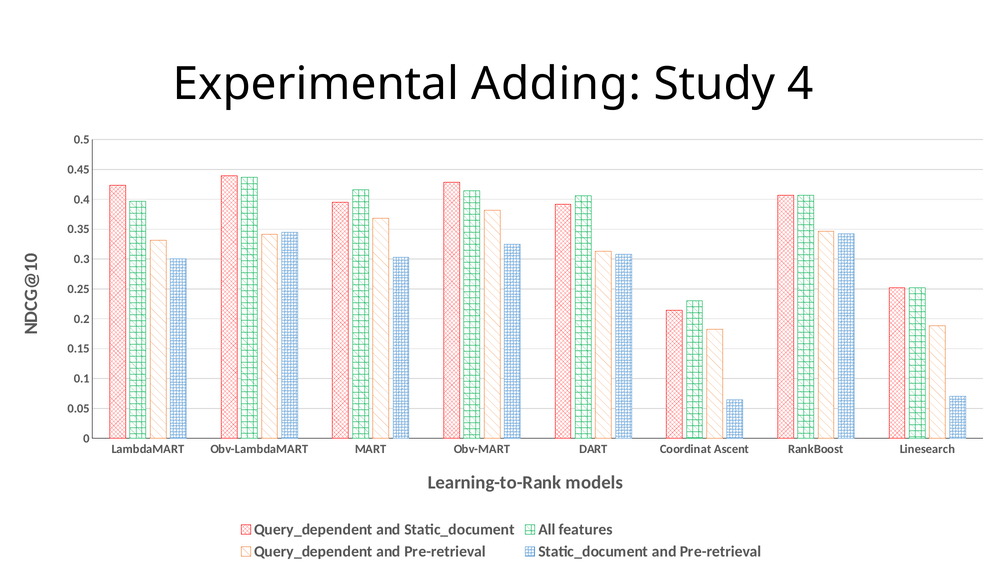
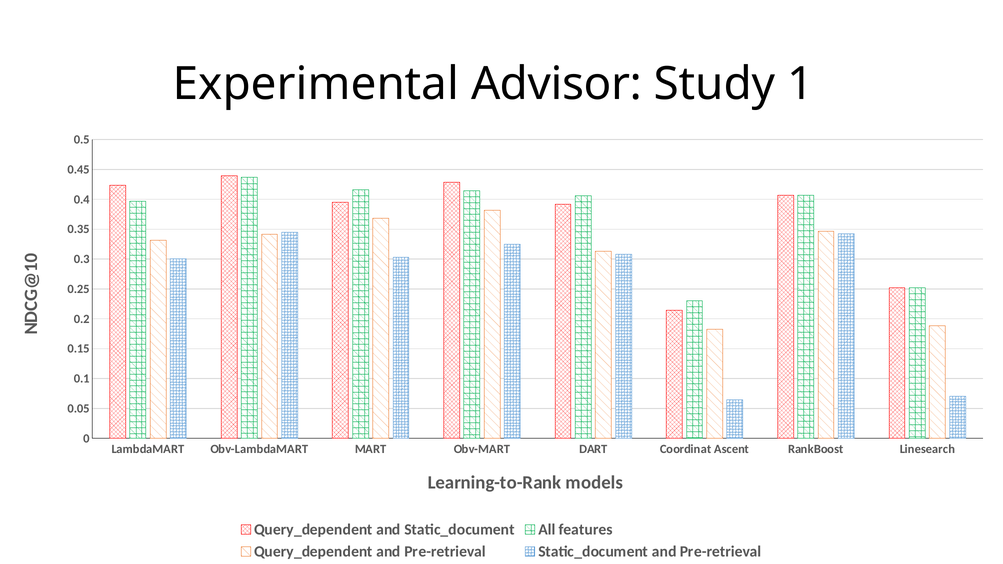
Adding: Adding -> Advisor (557, 84)
Study 4: 4 -> 1 (801, 84)
